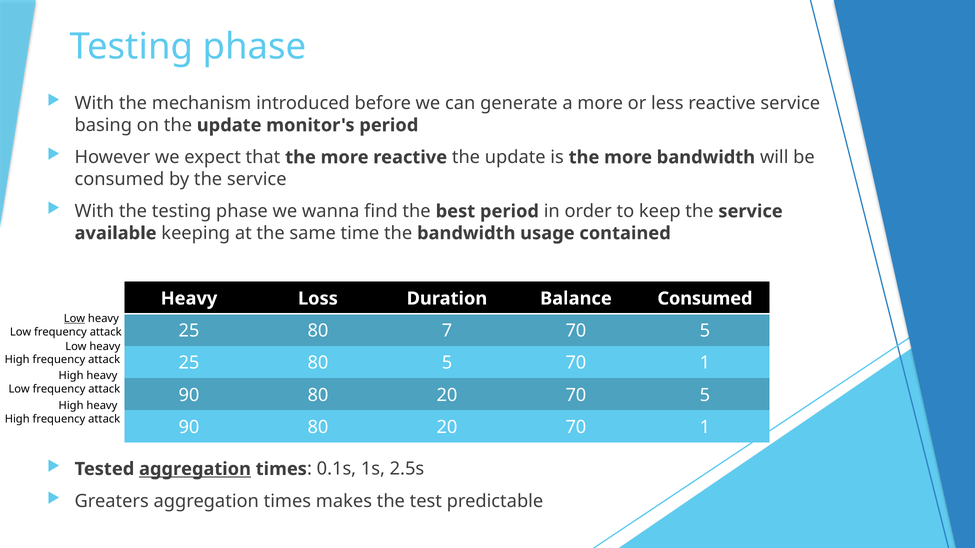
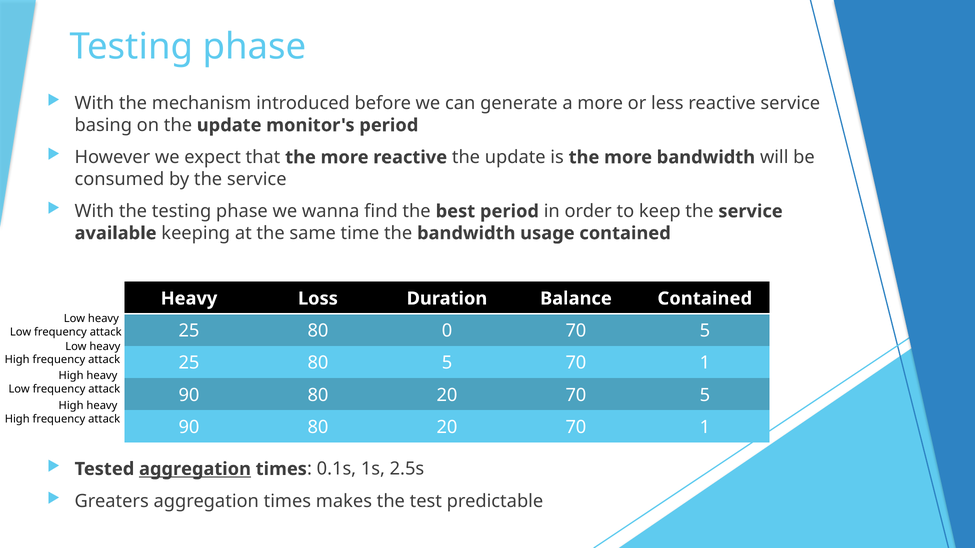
Balance Consumed: Consumed -> Contained (705, 299)
Low underline: present -> none (74, 319)
7: 7 -> 0 (447, 331)
